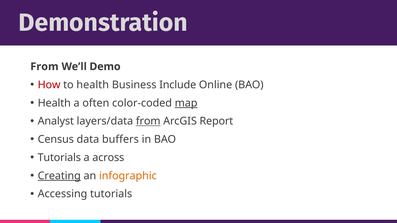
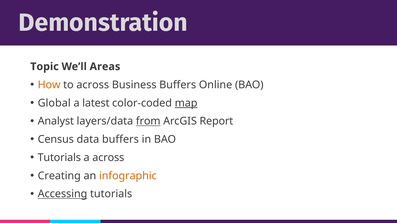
From: From -> Topic (45, 67)
Demo: Demo -> Areas (105, 67)
How colour: red -> orange (49, 85)
to health: health -> across (93, 85)
Business Include: Include -> Buffers (178, 85)
Health: Health -> Global (54, 103)
often: often -> latest (96, 103)
Creating underline: present -> none (59, 176)
Accessing underline: none -> present (63, 194)
